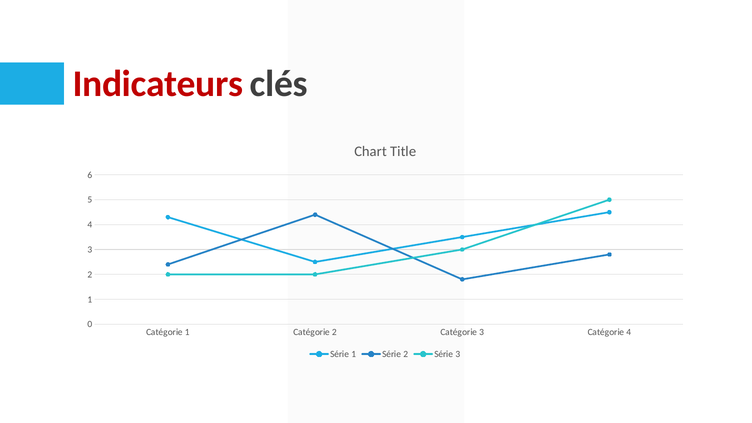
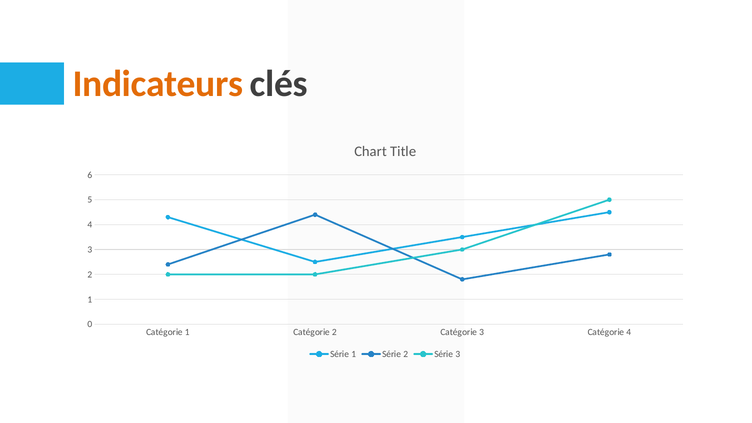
Indicateurs colour: red -> orange (158, 84)
